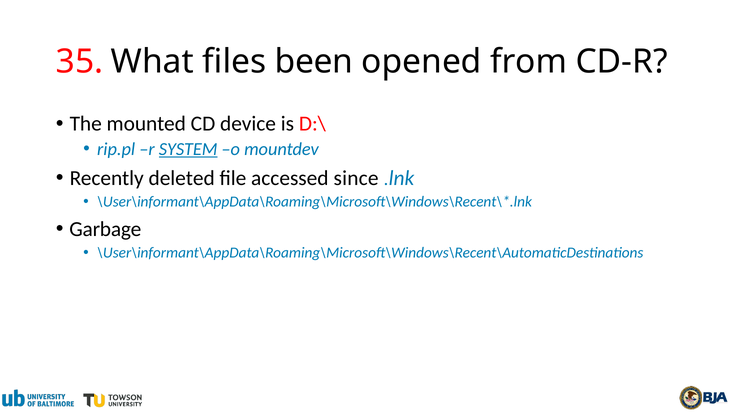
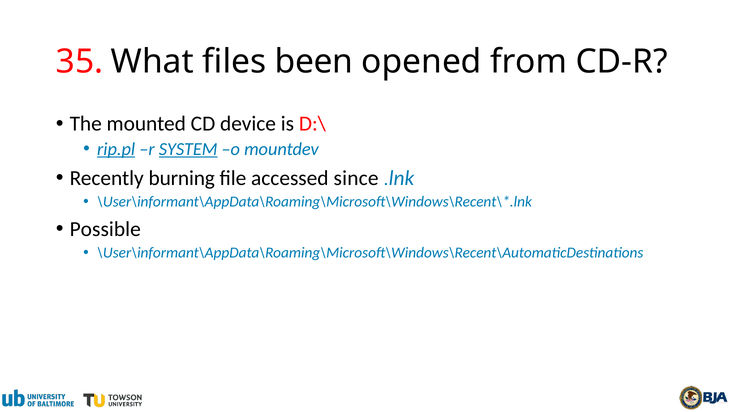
rip.pl underline: none -> present (116, 149)
deleted: deleted -> burning (182, 178)
Garbage: Garbage -> Possible (105, 229)
